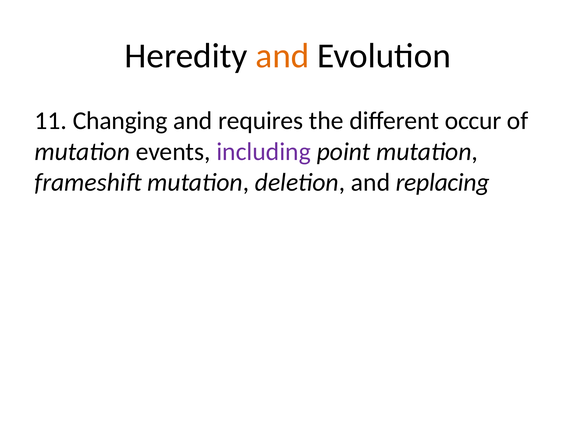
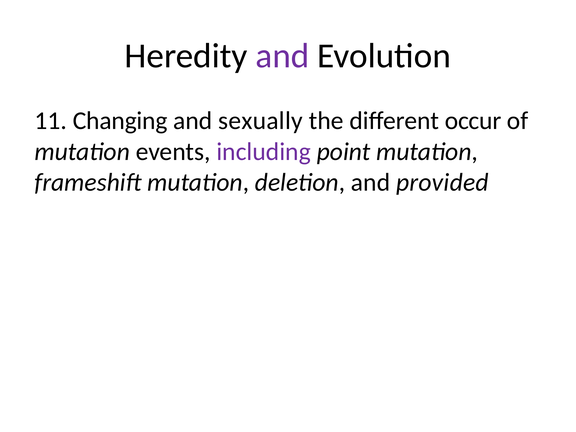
and colour: orange -> purple (282, 56)
requires: requires -> sexually (260, 121)
replacing: replacing -> provided (442, 182)
